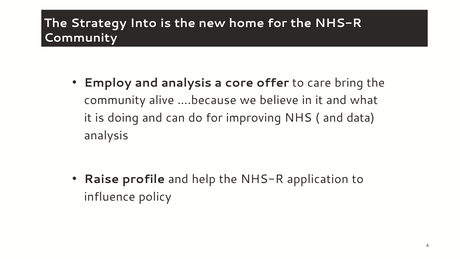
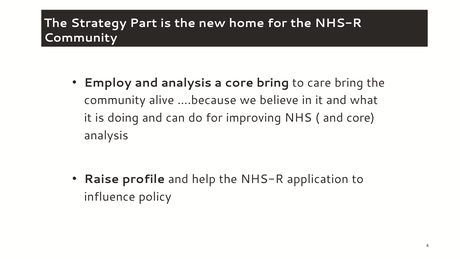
Into: Into -> Part (143, 23)
core offer: offer -> bring (273, 83)
and data: data -> core (361, 118)
